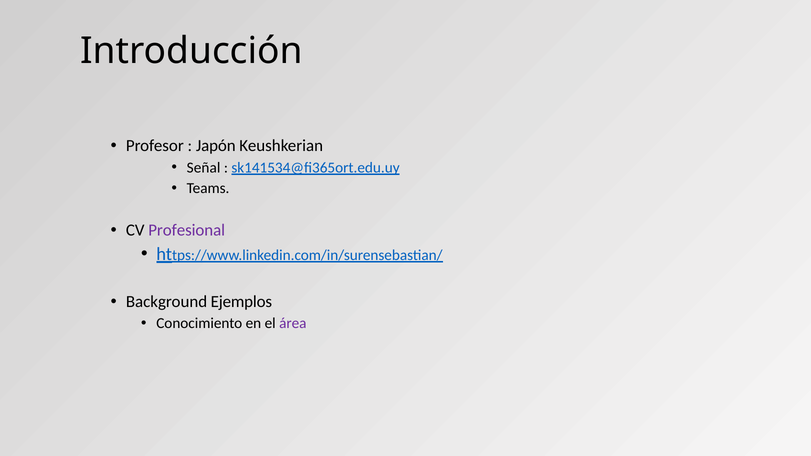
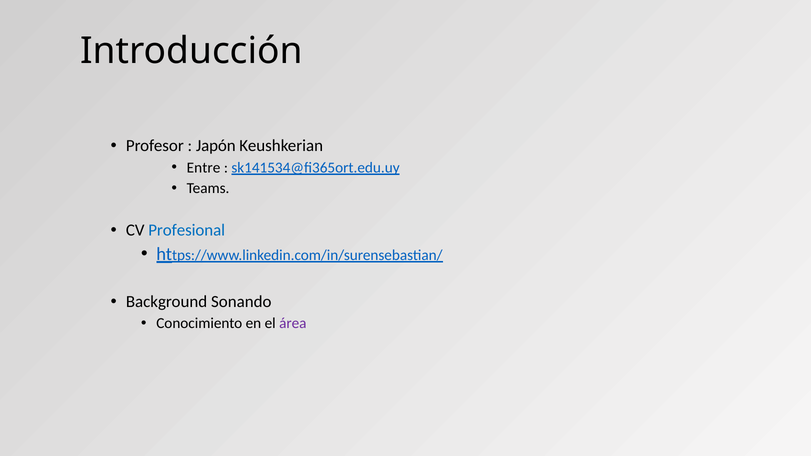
Señal: Señal -> Entre (204, 168)
Profesional colour: purple -> blue (187, 231)
Ejemplos: Ejemplos -> Sonando (241, 302)
